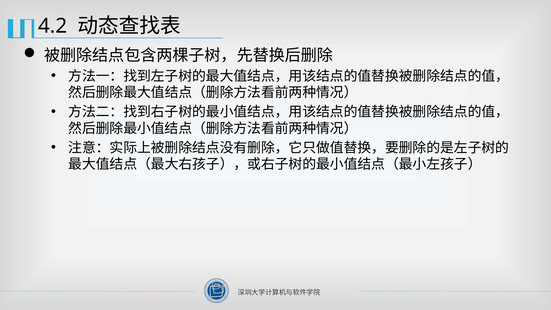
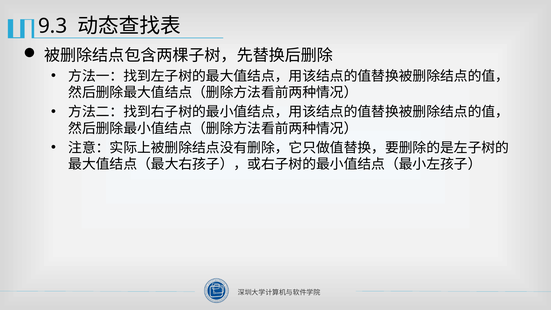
4.2: 4.2 -> 9.3 (53, 26)
